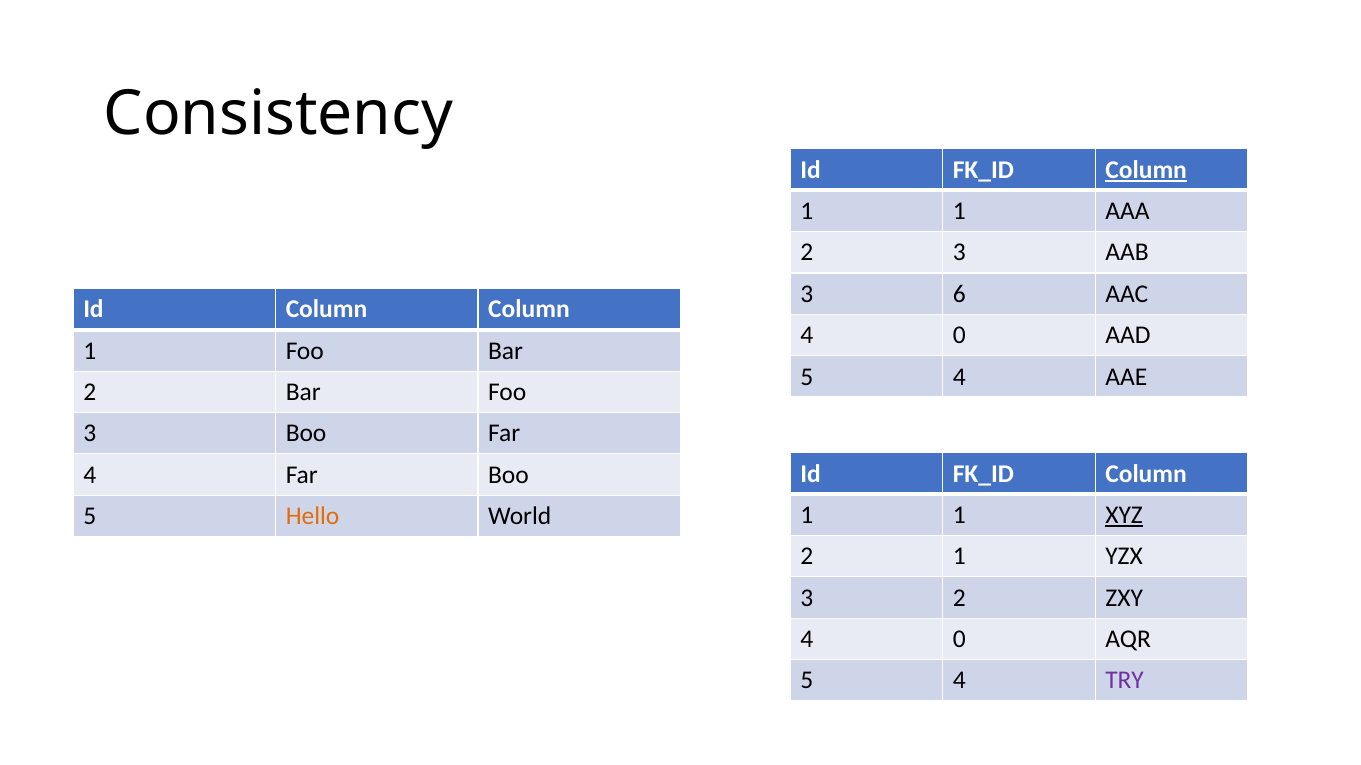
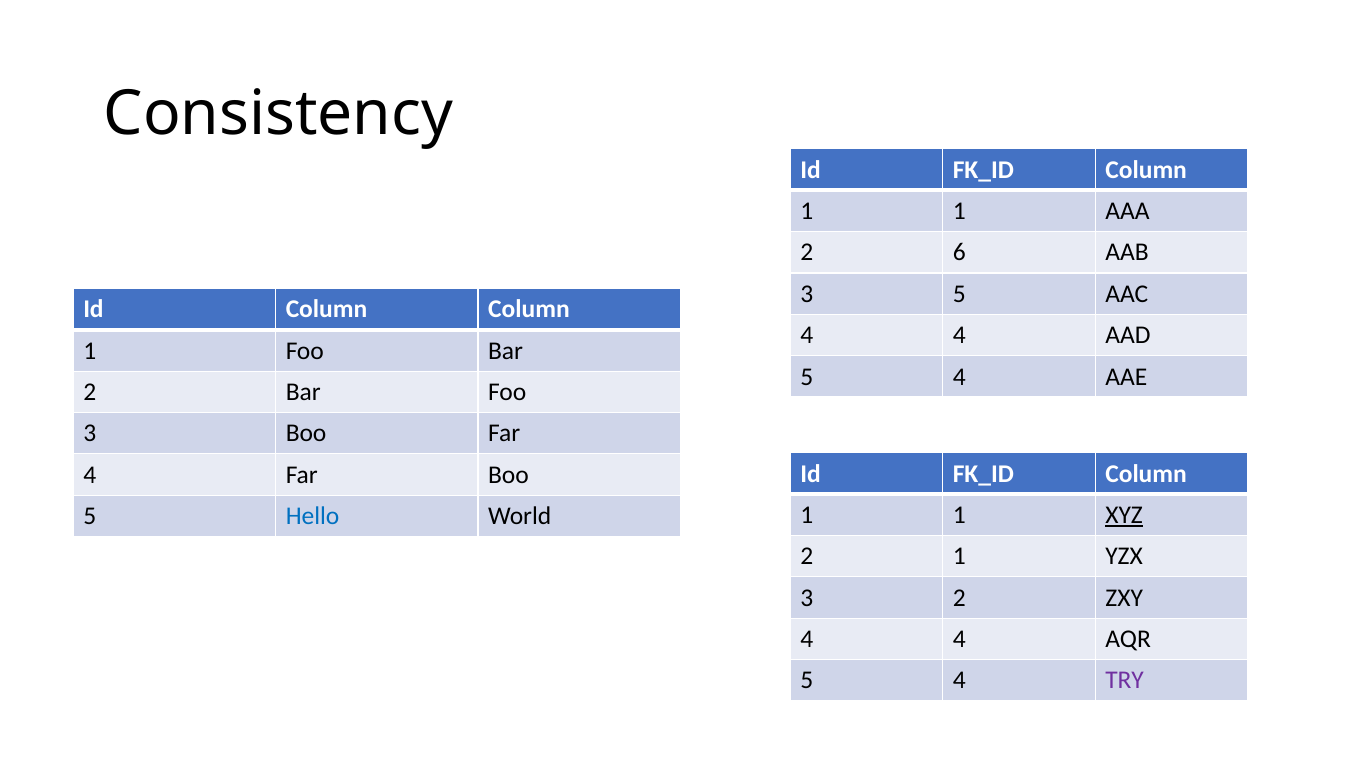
Column underline: present -> none (1146, 170)
2 3: 3 -> 6 (959, 253)
3 6: 6 -> 5 (959, 294)
0: 0 -> 4 (959, 336)
Hello colour: orange -> blue (313, 517)
0: 0 -> 4 (959, 640)
